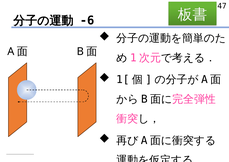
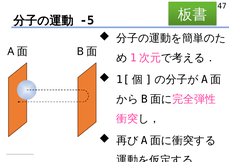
-6: -6 -> -5 (87, 20)
